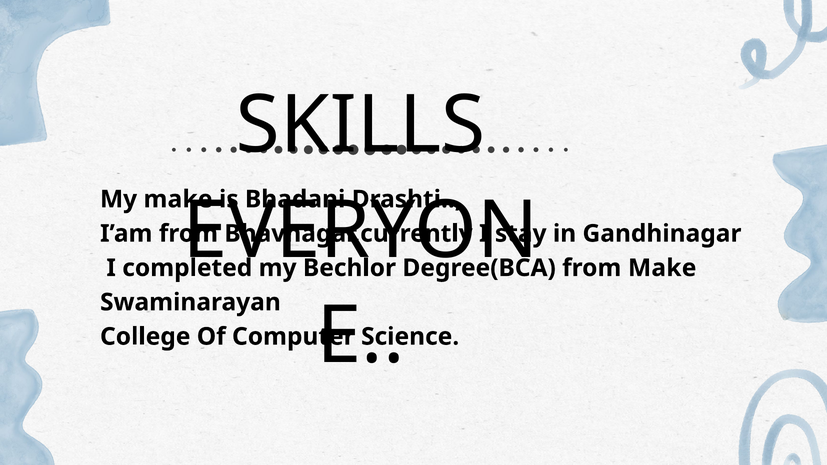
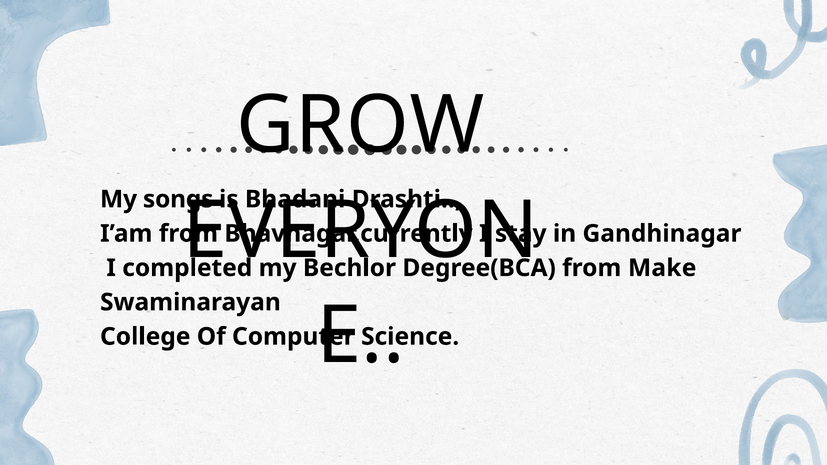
SKILLS: SKILLS -> GROW (360, 125)
My make: make -> songs (178, 199)
